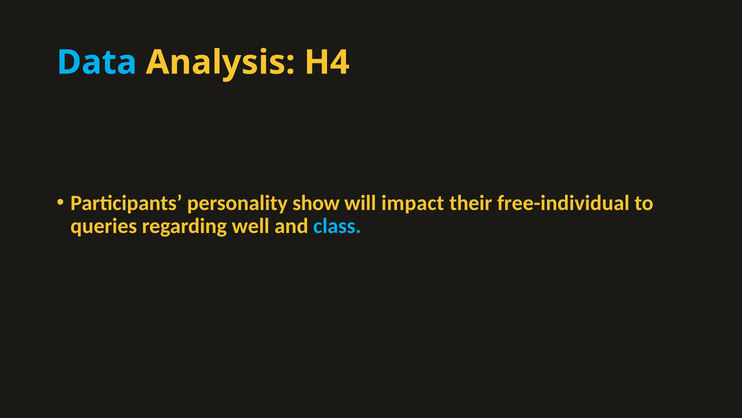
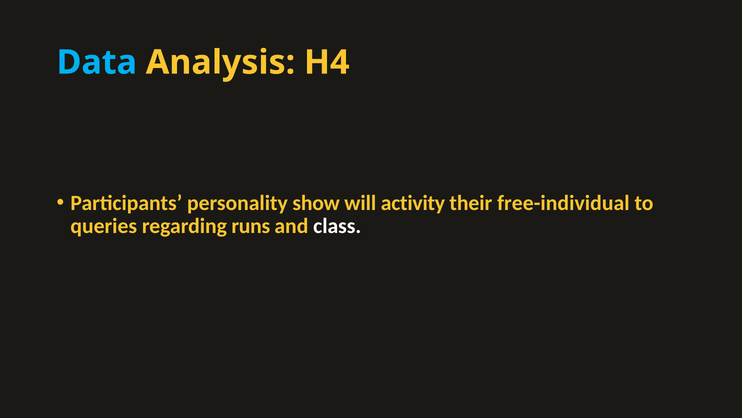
impact: impact -> activity (413, 203)
well: well -> runs (251, 226)
class colour: light blue -> white (337, 226)
